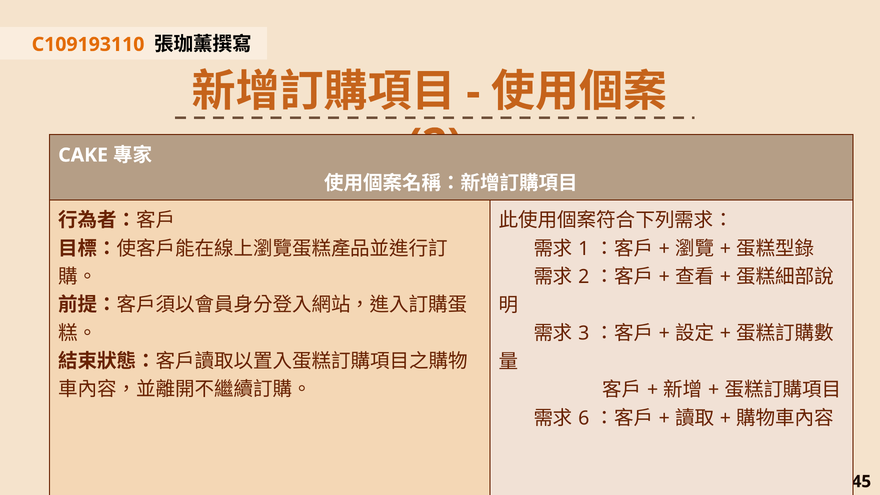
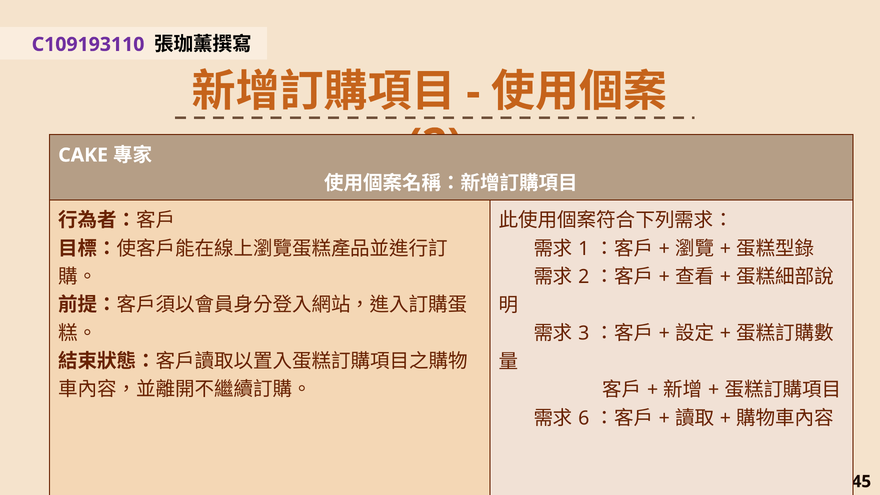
C109193110 colour: orange -> purple (88, 44)
